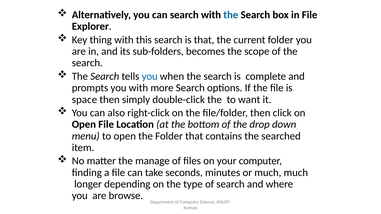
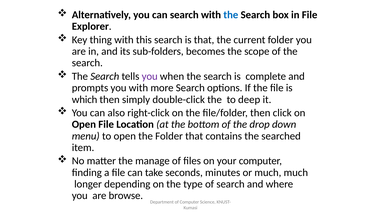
you colour: blue -> purple (150, 76)
space: space -> which (85, 100)
want: want -> deep (249, 100)
